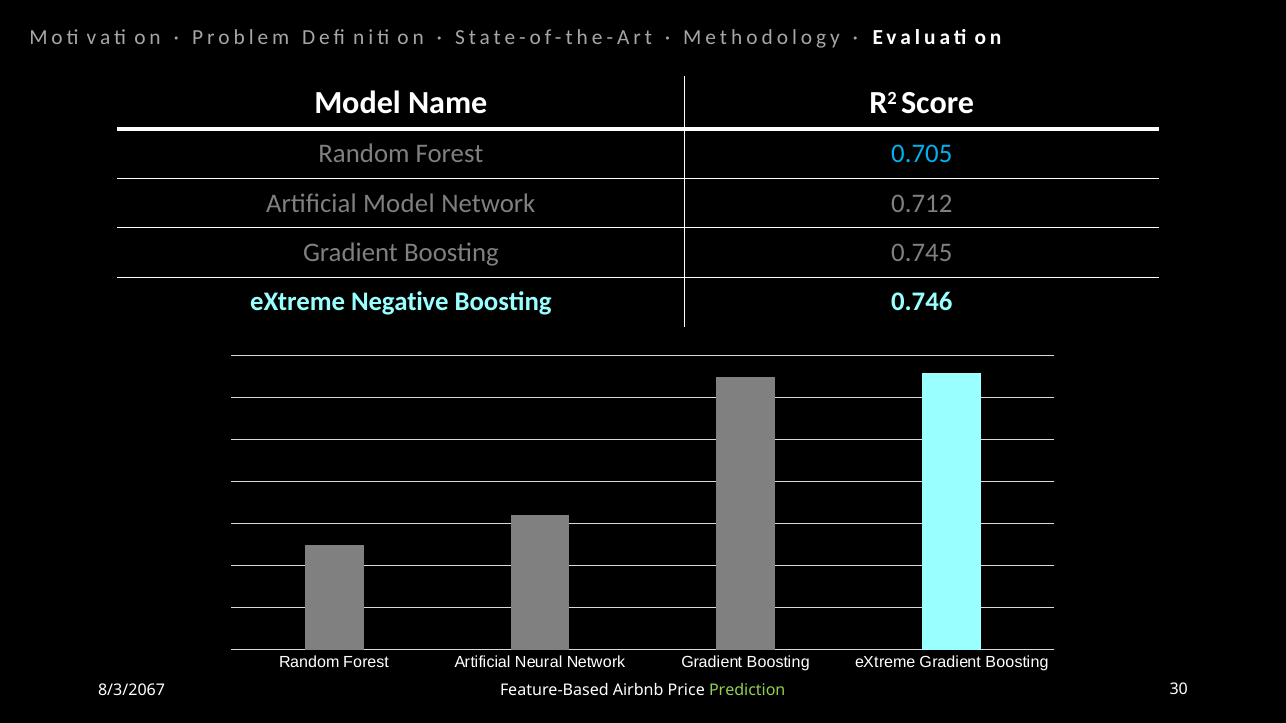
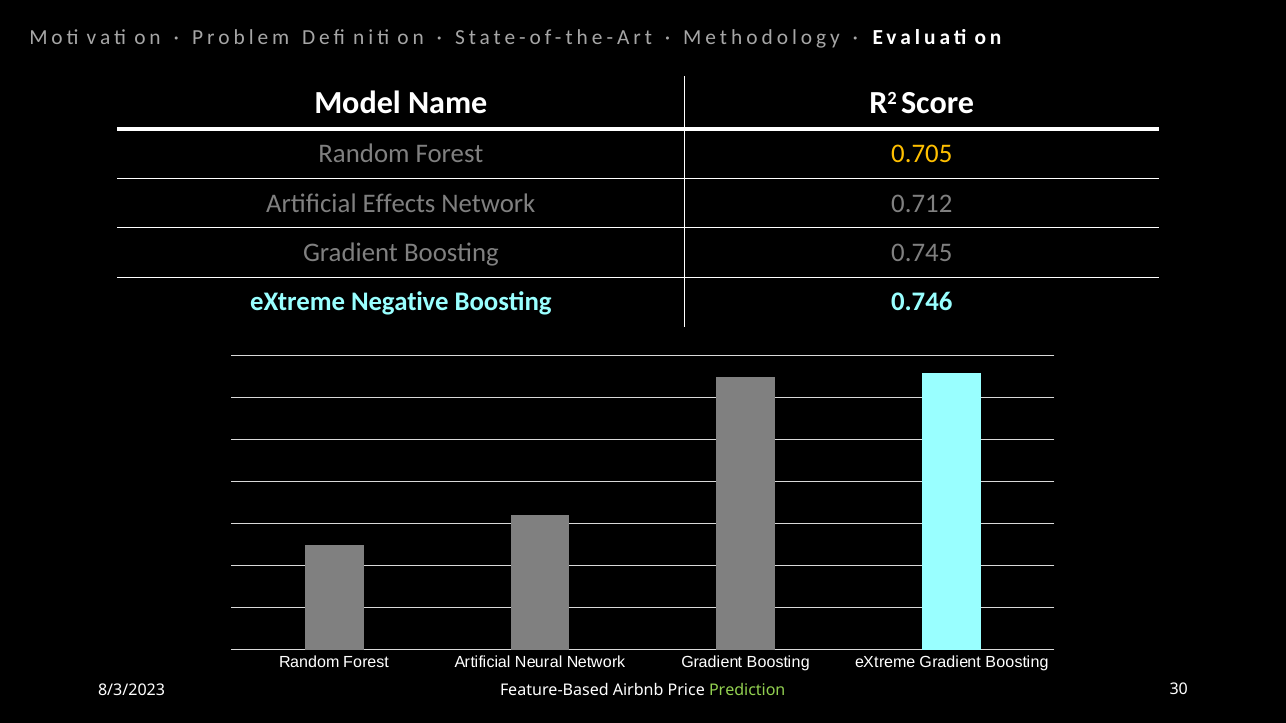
0.705 colour: light blue -> yellow (922, 154)
Artificial Model: Model -> Effects (399, 204)
8/3/2067: 8/3/2067 -> 8/3/2023 (132, 691)
